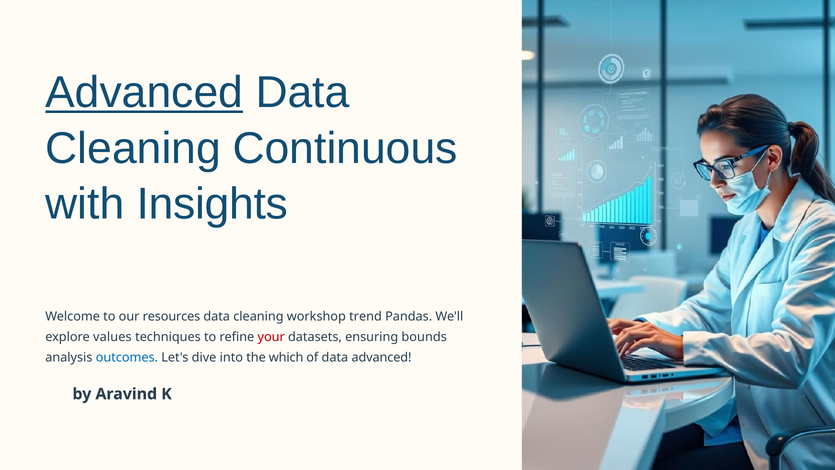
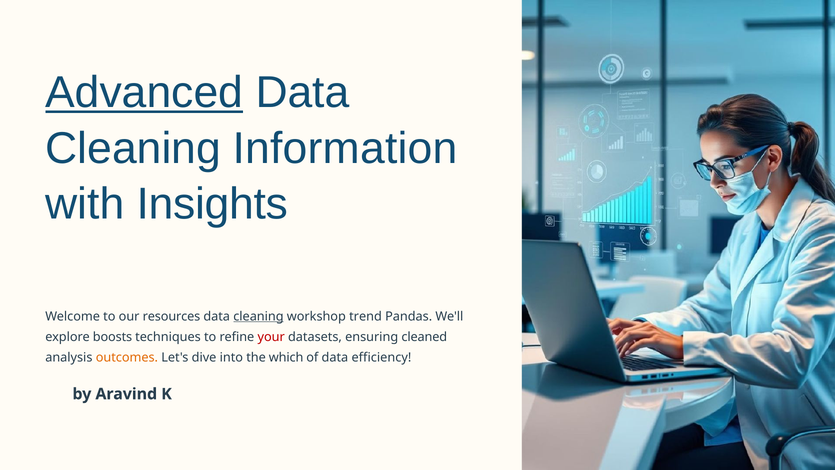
Continuous: Continuous -> Information (345, 148)
cleaning underline: none -> present (258, 316)
values: values -> boosts (113, 337)
bounds: bounds -> cleaned (424, 337)
outcomes colour: blue -> orange (127, 357)
data advanced: advanced -> efficiency (381, 357)
